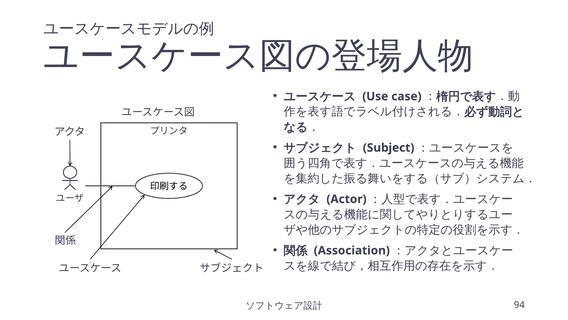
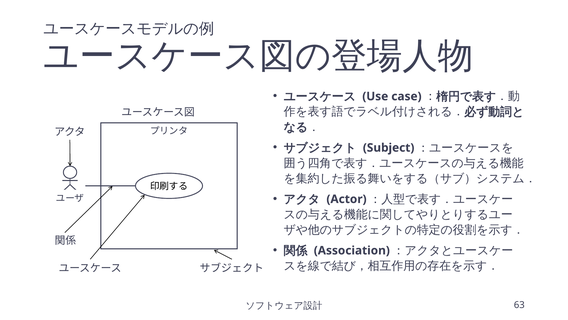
94: 94 -> 63 (519, 305)
